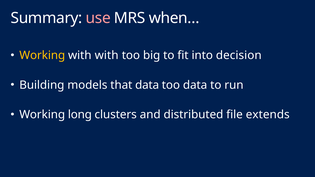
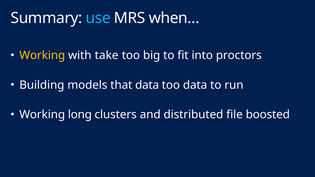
use colour: pink -> light blue (98, 18)
with with: with -> take (107, 55)
decision: decision -> proctors (239, 55)
extends: extends -> boosted (268, 115)
